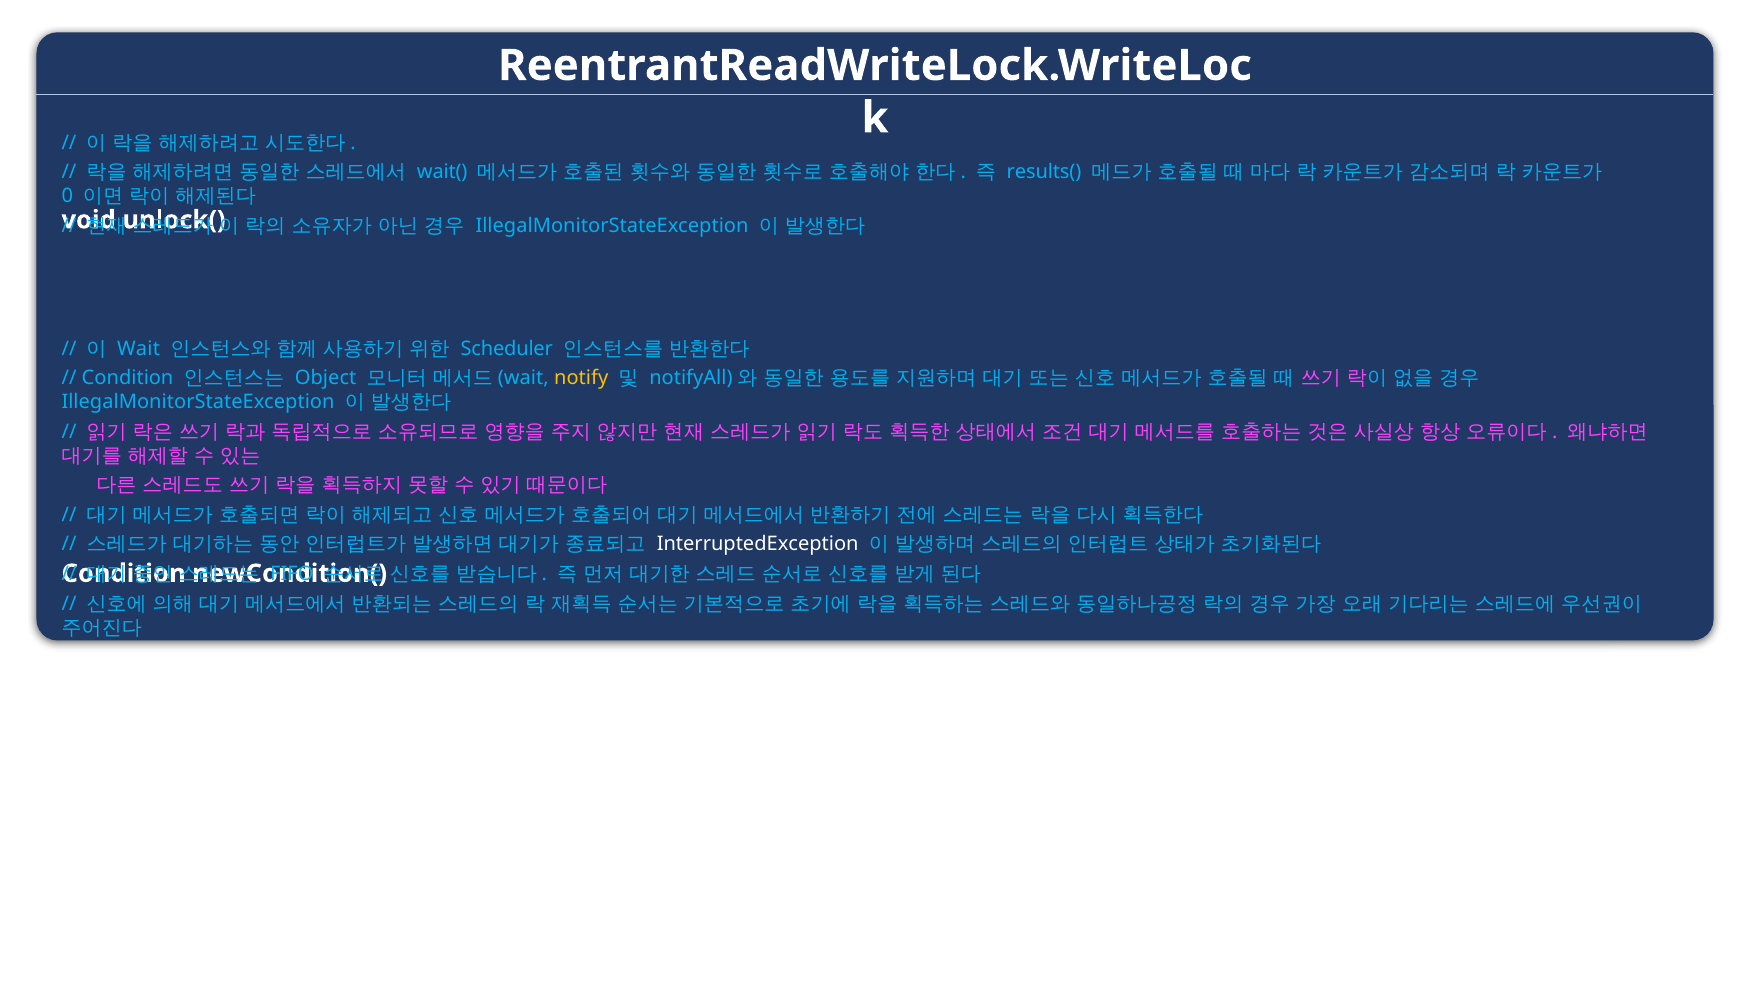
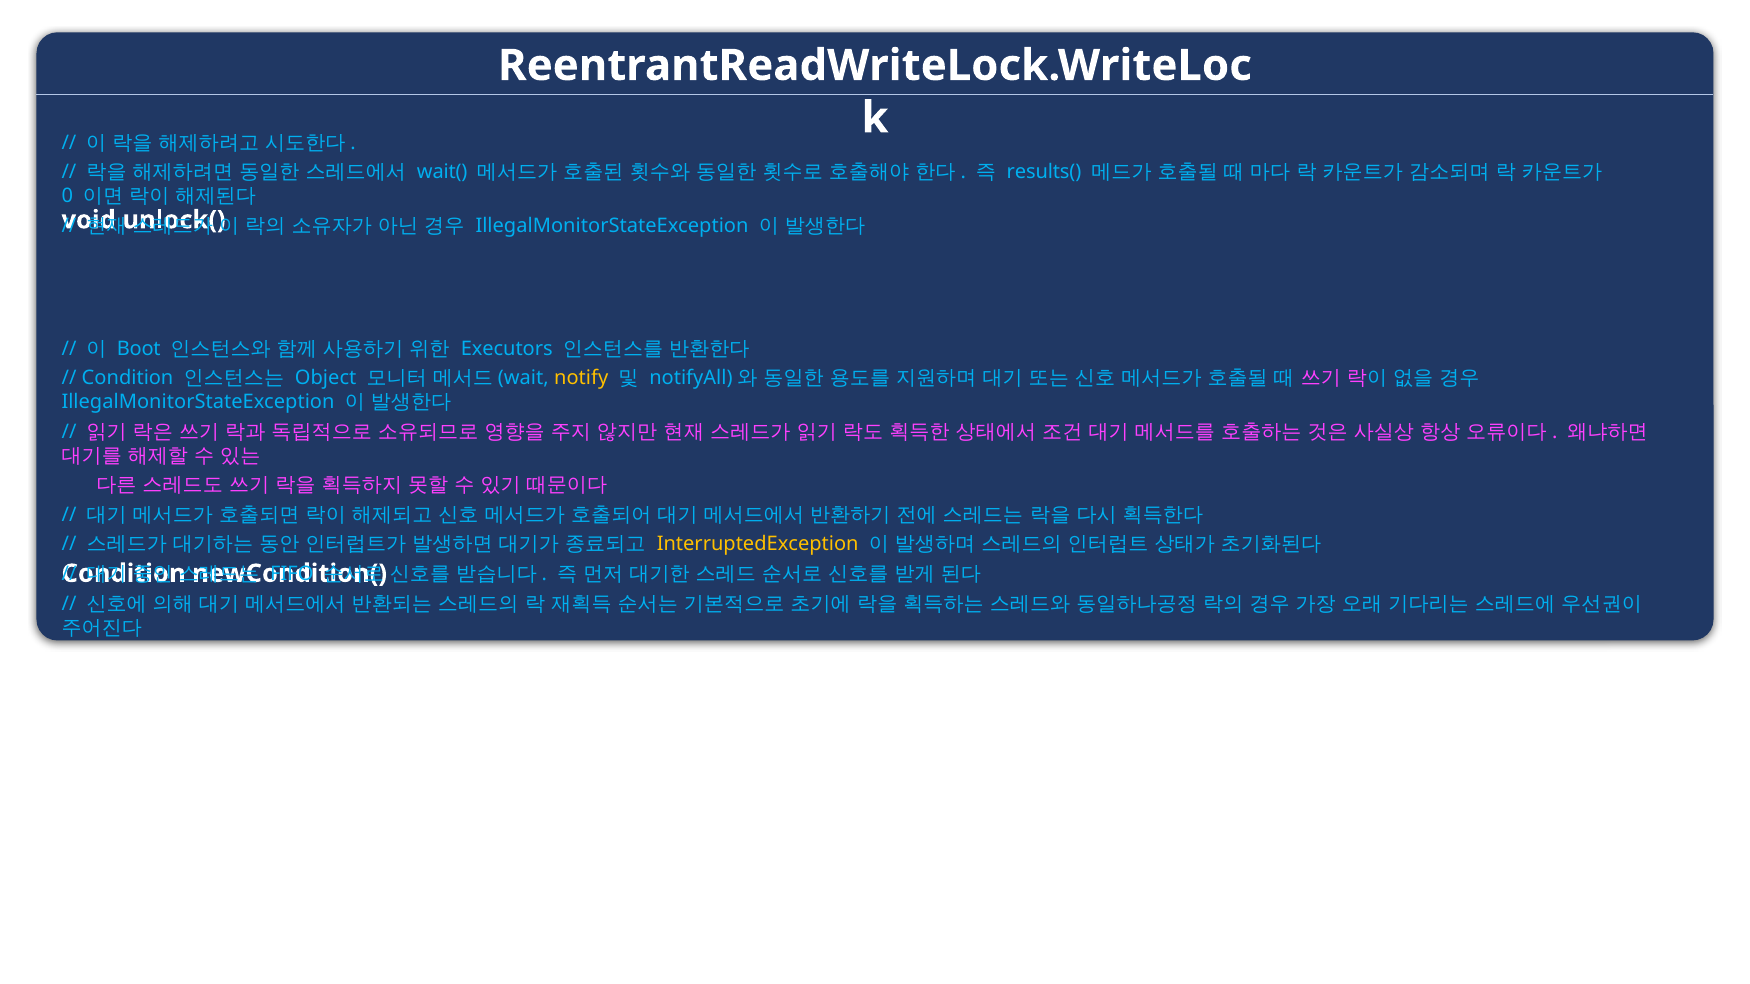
Wait: Wait -> Boot (139, 349)
Scheduler: Scheduler -> Executors (507, 349)
InterruptedException colour: white -> yellow (758, 545)
